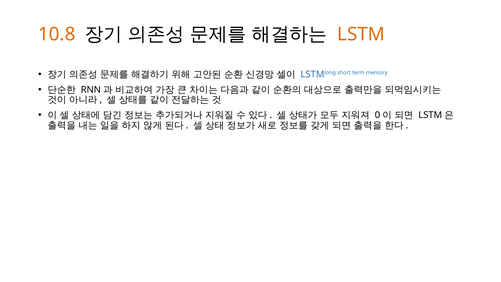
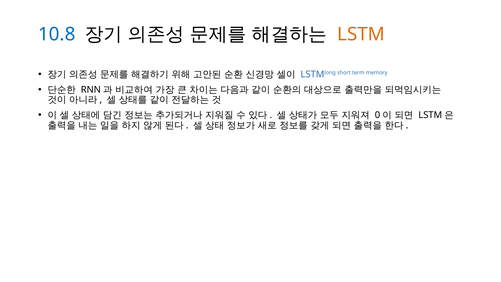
10.8 colour: orange -> blue (57, 34)
